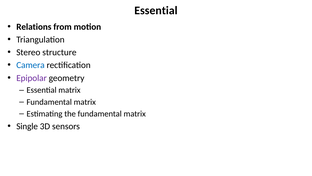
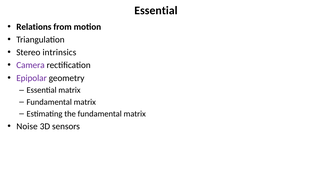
structure: structure -> intrinsics (59, 52)
Camera colour: blue -> purple (30, 65)
Single: Single -> Noise (27, 126)
